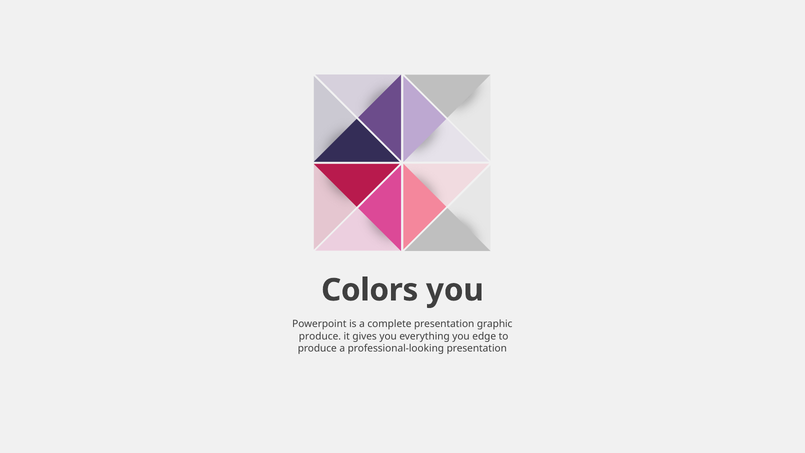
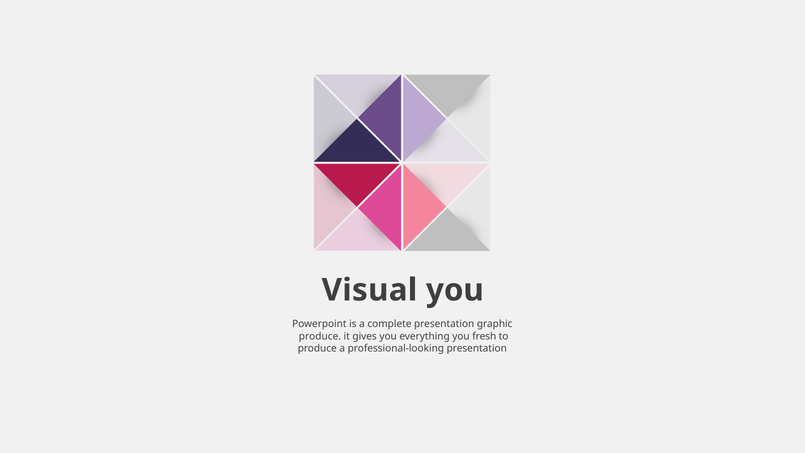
Colors: Colors -> Visual (369, 290)
edge: edge -> fresh (484, 336)
